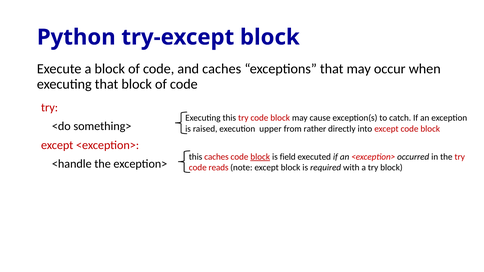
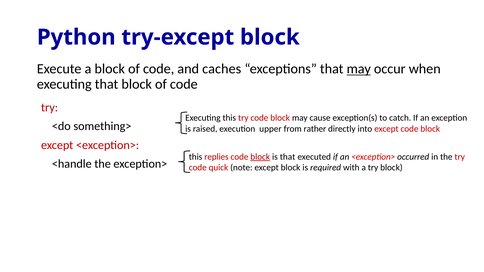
may underline: none -> present (359, 69)
this caches: caches -> replies (216, 157)
is field: field -> that (288, 157)
reads: reads -> quick (218, 168)
